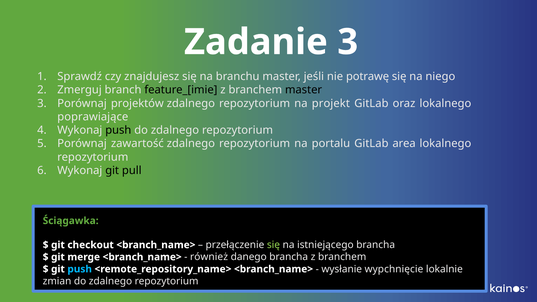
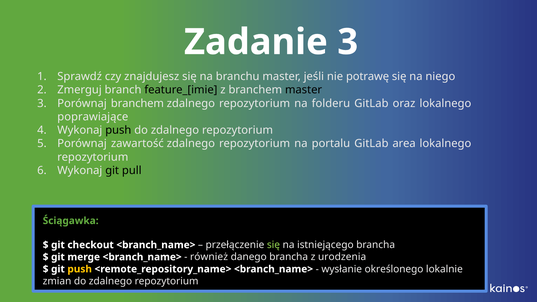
Porównaj projektów: projektów -> branchem (137, 103)
projekt: projekt -> folderu (331, 103)
brancha z branchem: branchem -> urodzenia (342, 257)
push colour: light blue -> yellow (80, 269)
wypchnięcie: wypchnięcie -> określonego (394, 269)
